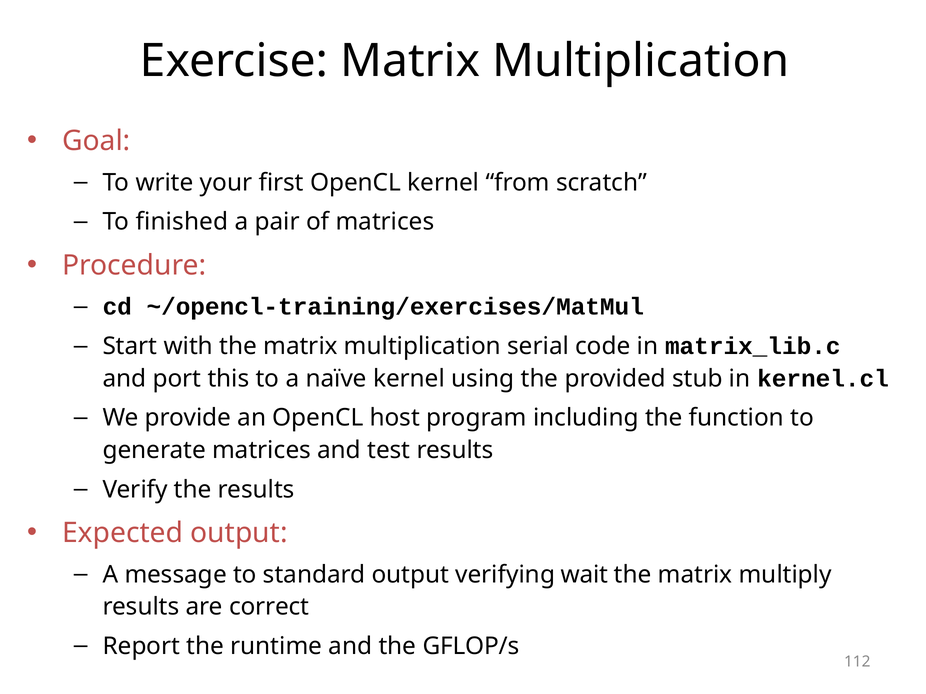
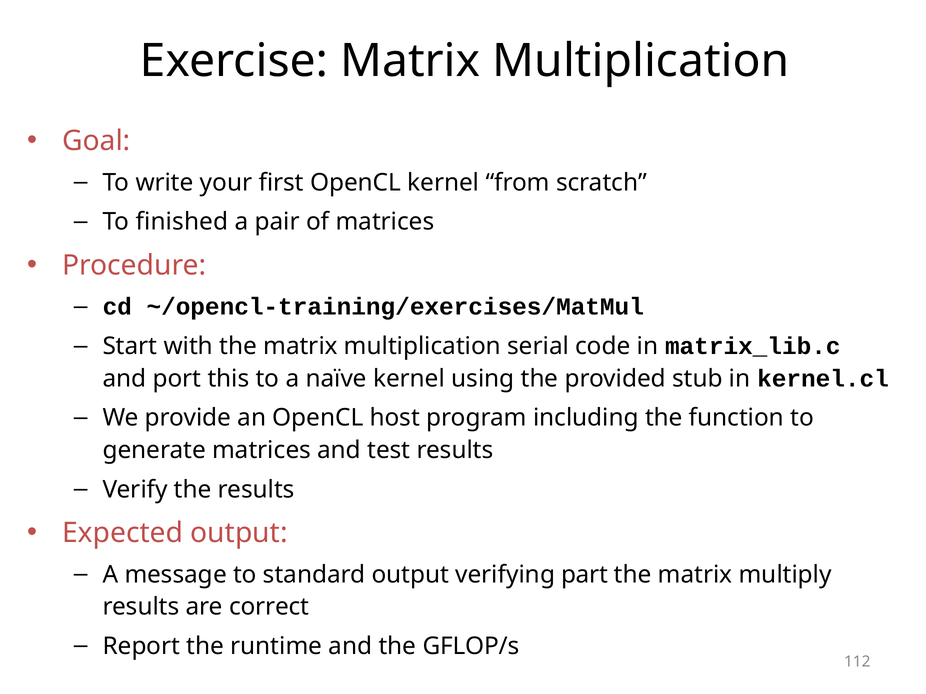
wait: wait -> part (585, 575)
